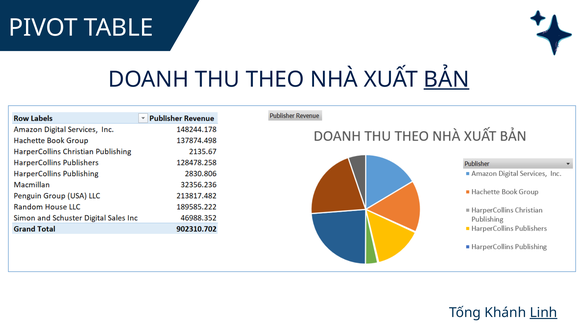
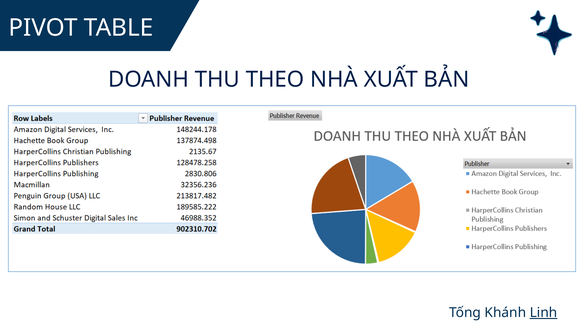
BẢN underline: present -> none (446, 80)
